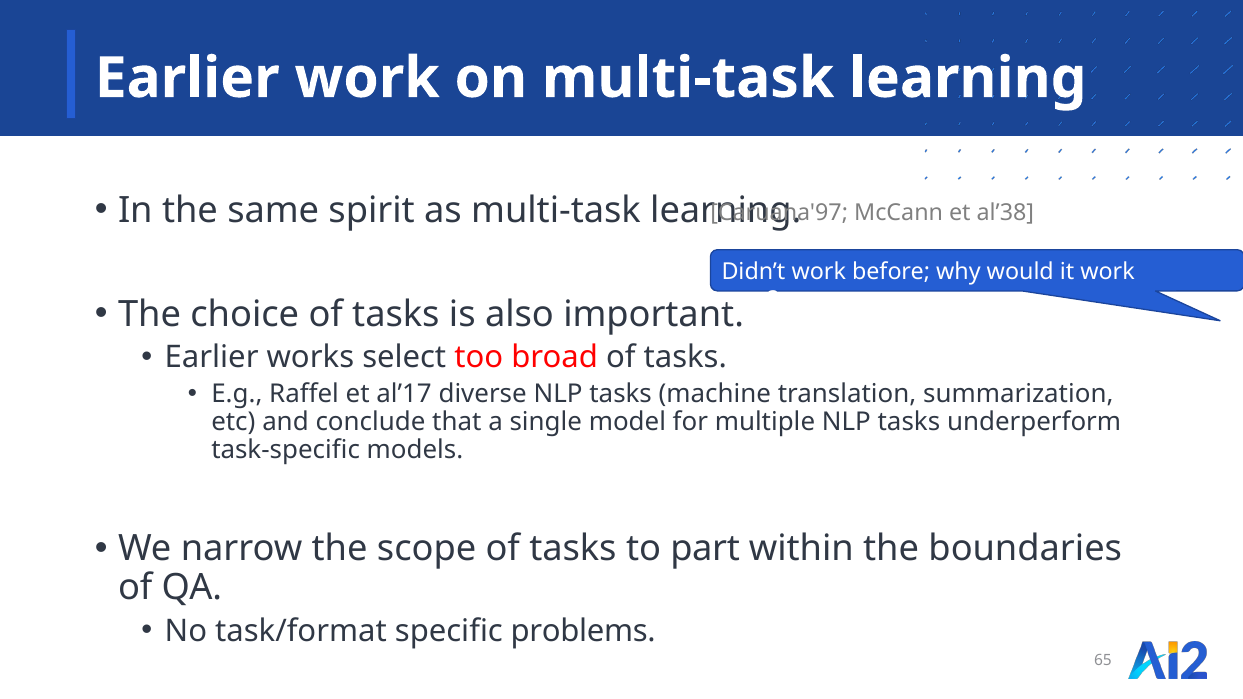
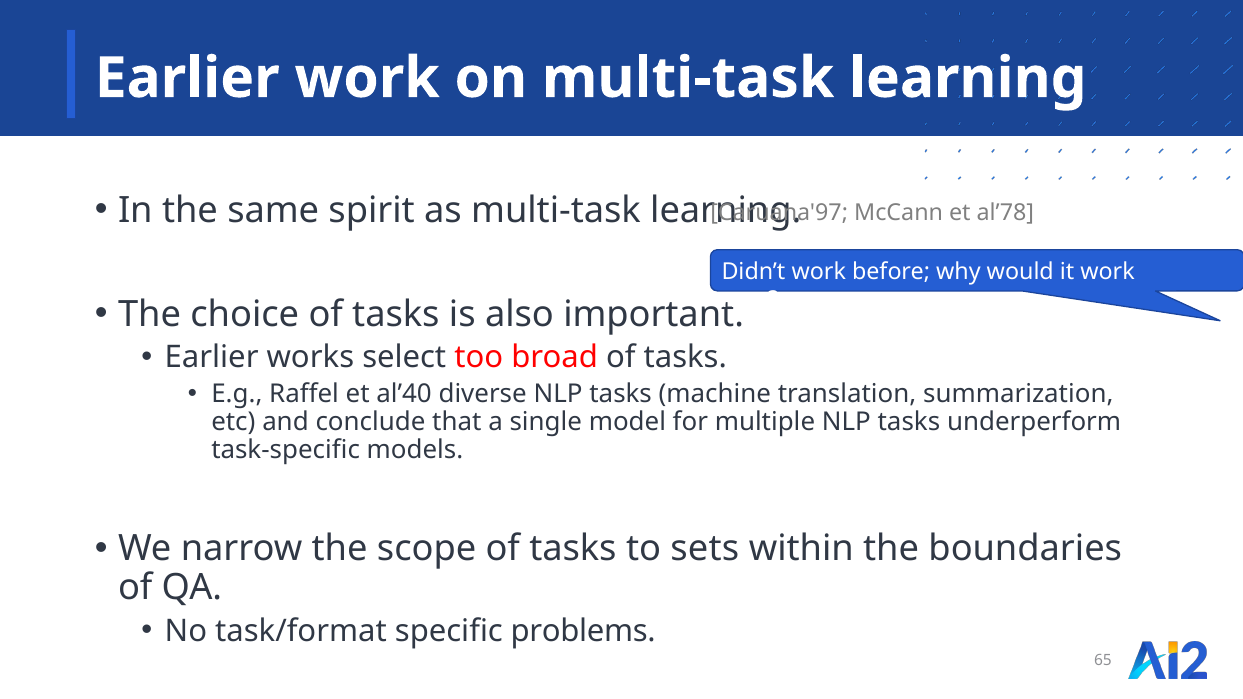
al’38: al’38 -> al’78 (1005, 213)
al’17: al’17 -> al’40 (404, 394)
part: part -> sets (705, 549)
